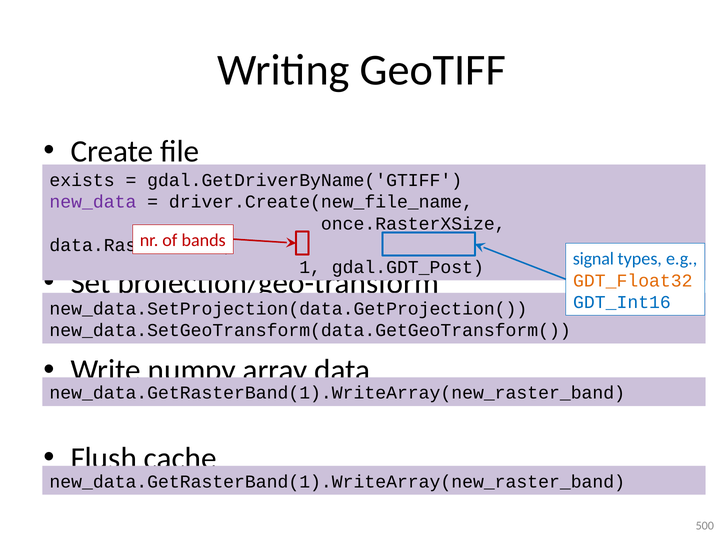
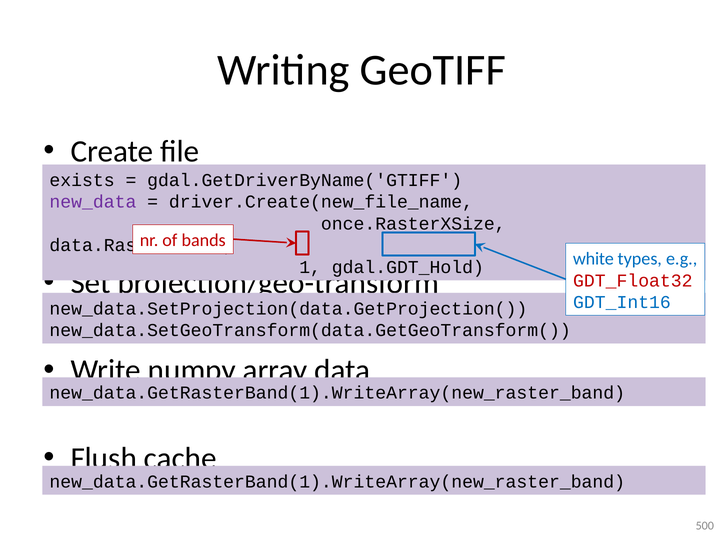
signal: signal -> white (593, 259)
gdal.GDT_Post: gdal.GDT_Post -> gdal.GDT_Hold (408, 267)
GDT_Float32 colour: orange -> red (633, 281)
